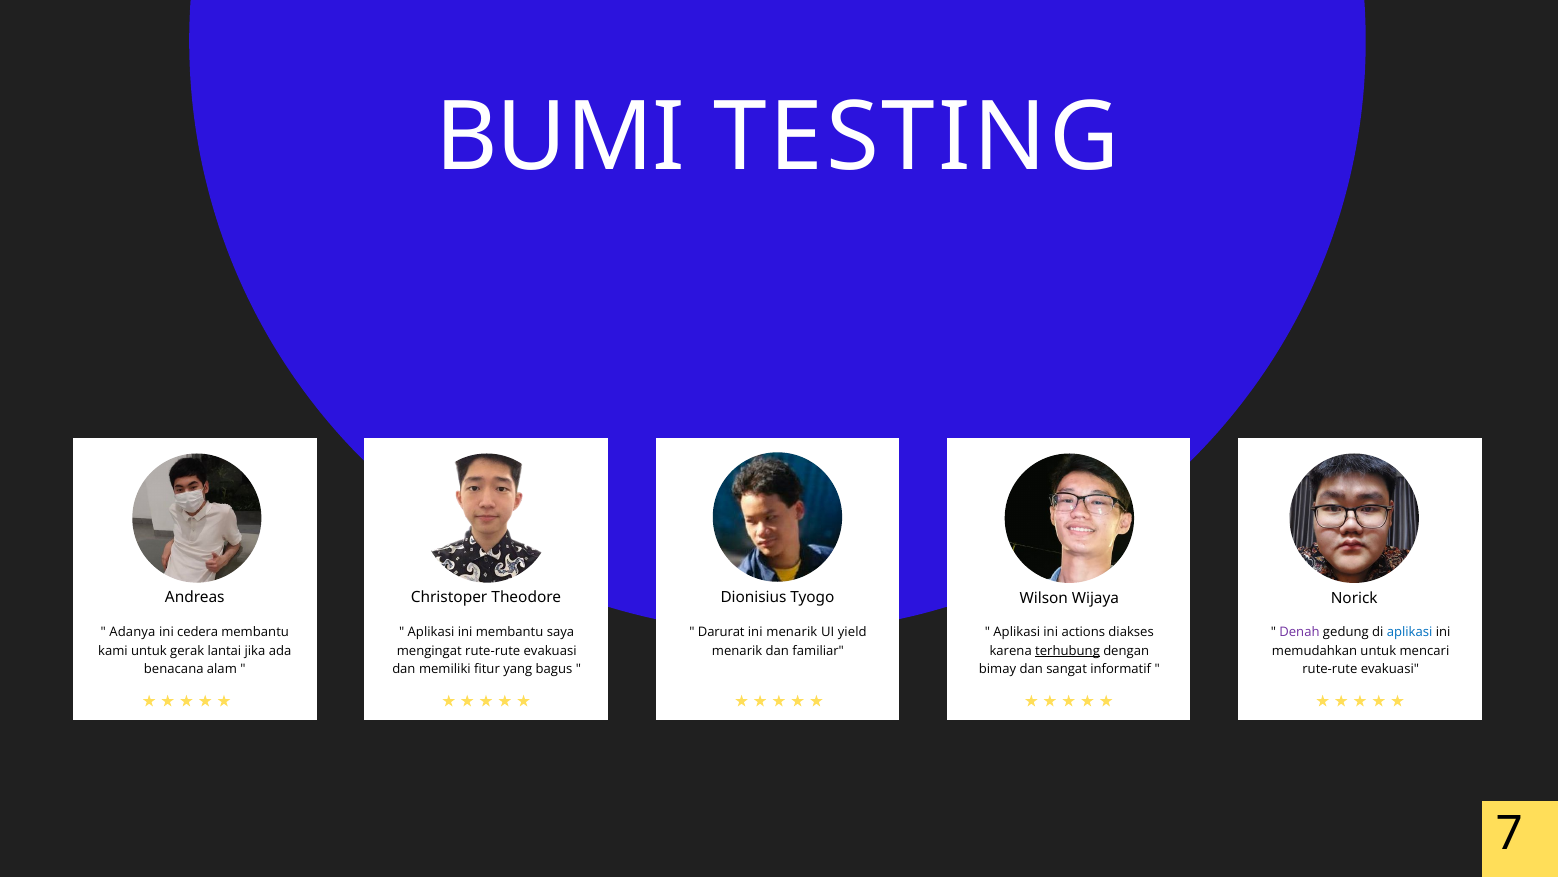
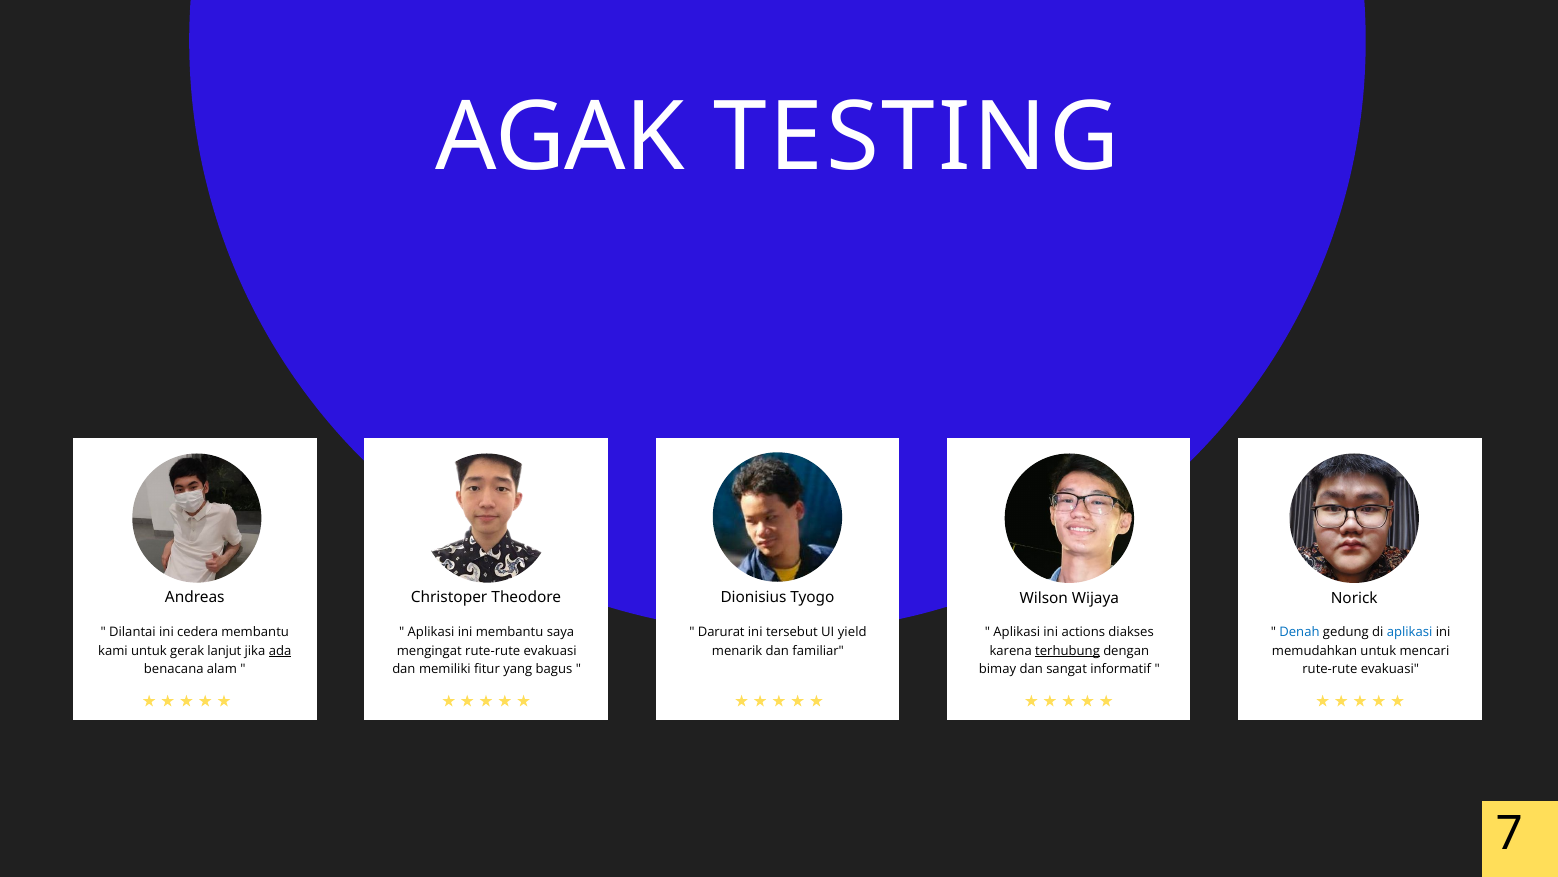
BUMI: BUMI -> AGAK (560, 138)
Adanya: Adanya -> Dilantai (132, 632)
ini menarik: menarik -> tersebut (792, 632)
Denah colour: purple -> blue (1299, 632)
lantai: lantai -> lanjut (224, 651)
ada underline: none -> present (280, 651)
